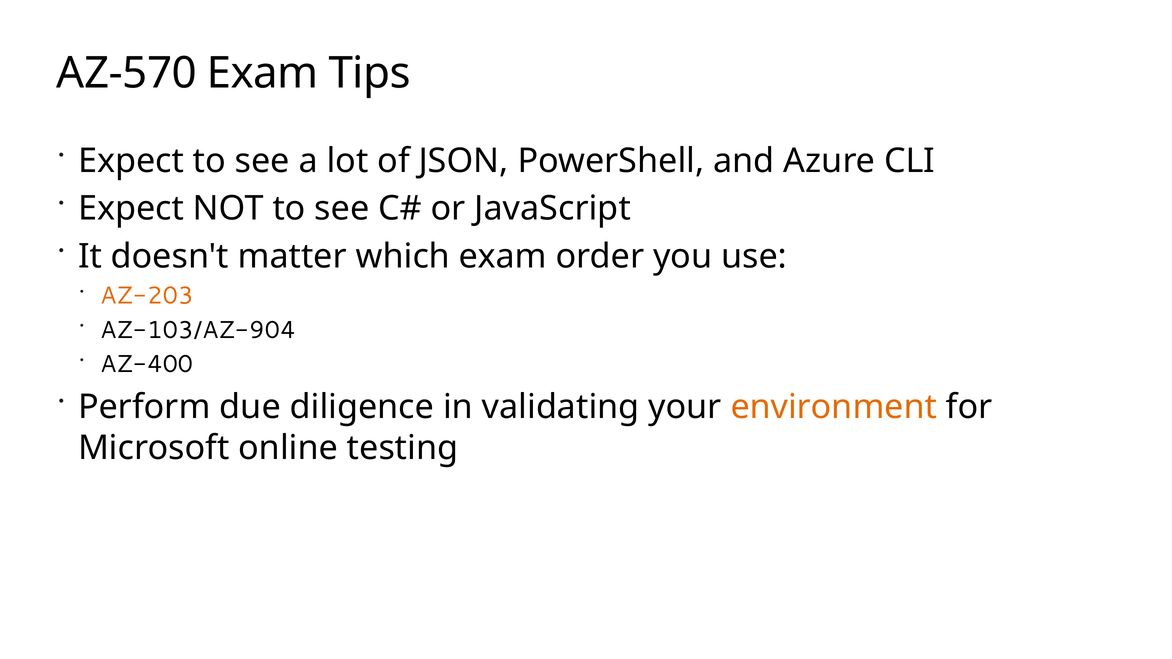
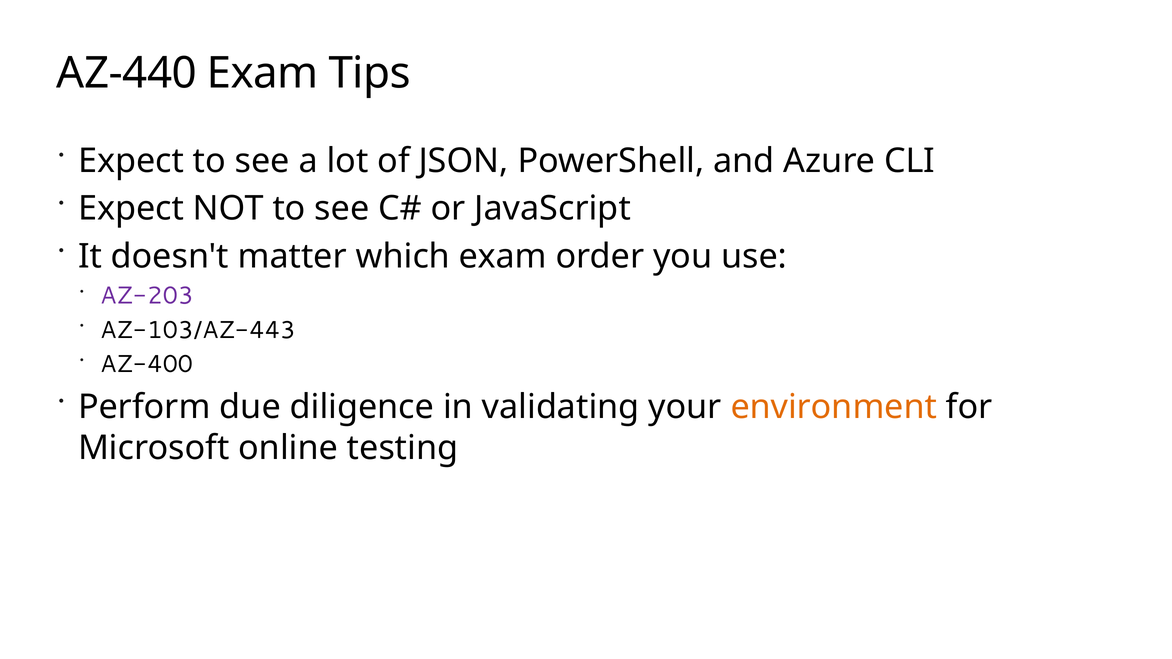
AZ-570: AZ-570 -> AZ-440 (127, 73)
AZ-203 colour: orange -> purple (147, 296)
AZ-103/AZ-904: AZ-103/AZ-904 -> AZ-103/AZ-443 (198, 330)
